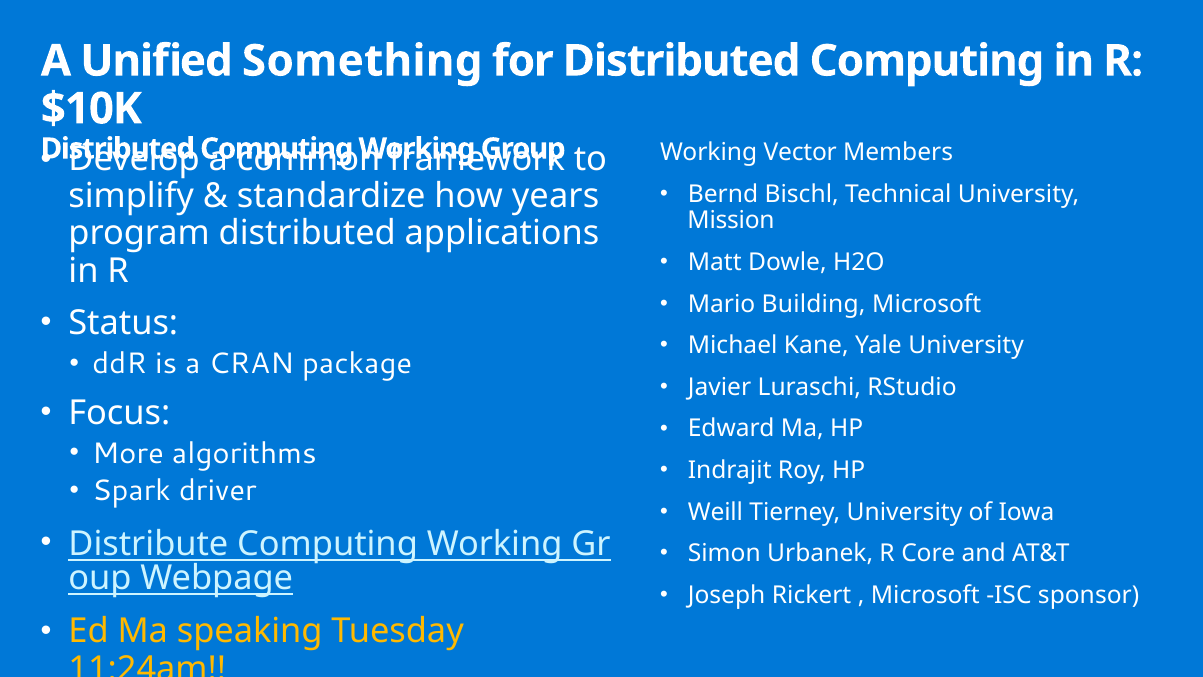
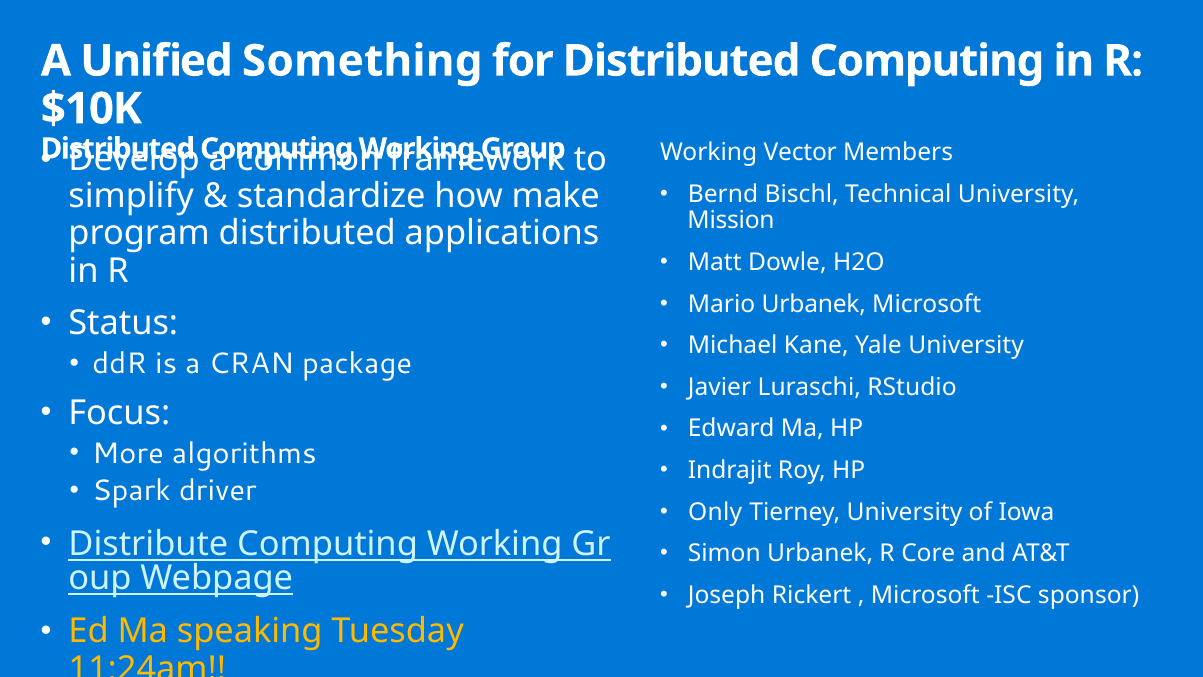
years: years -> make (556, 196)
Mario Building: Building -> Urbanek (814, 304)
Weill: Weill -> Only (715, 512)
